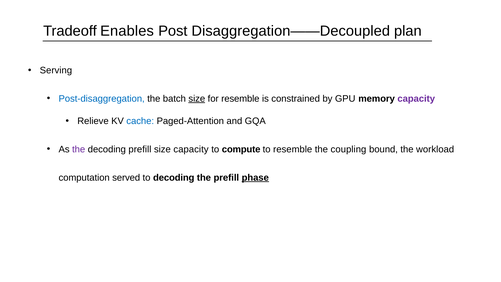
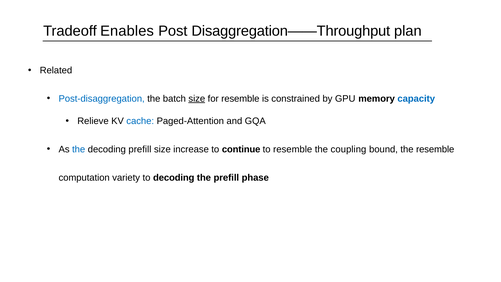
Disaggregation——Decoupled: Disaggregation——Decoupled -> Disaggregation——Throughput (291, 31)
Serving: Serving -> Related (56, 70)
capacity colour: purple -> blue (416, 99)
the colour: purple -> blue (79, 149)
size capacity: capacity -> increase (191, 149)
compute: compute -> continue (241, 149)
the workload: workload -> resemble (435, 149)
served: served -> variety (126, 177)
phase underline: present -> none (255, 177)
